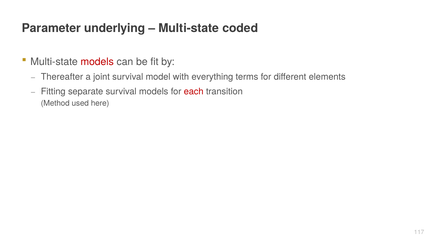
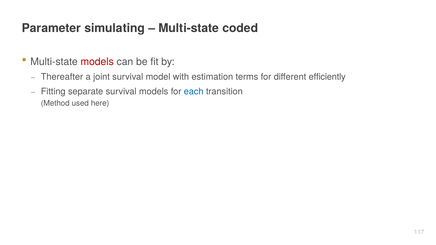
underlying: underlying -> simulating (115, 28)
everything: everything -> estimation (212, 77)
elements: elements -> efficiently (327, 77)
each colour: red -> blue (194, 91)
